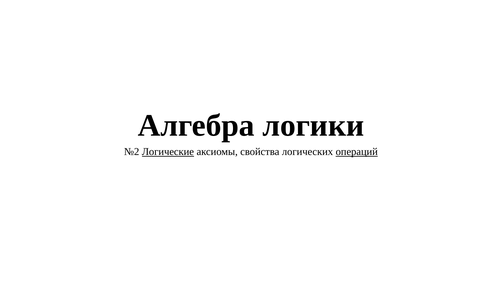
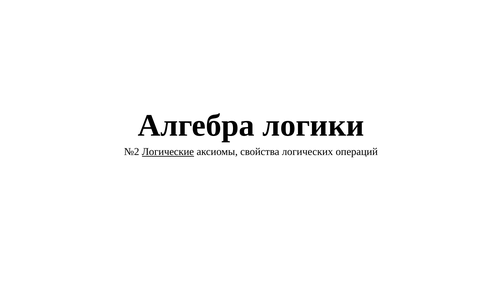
операций underline: present -> none (357, 152)
